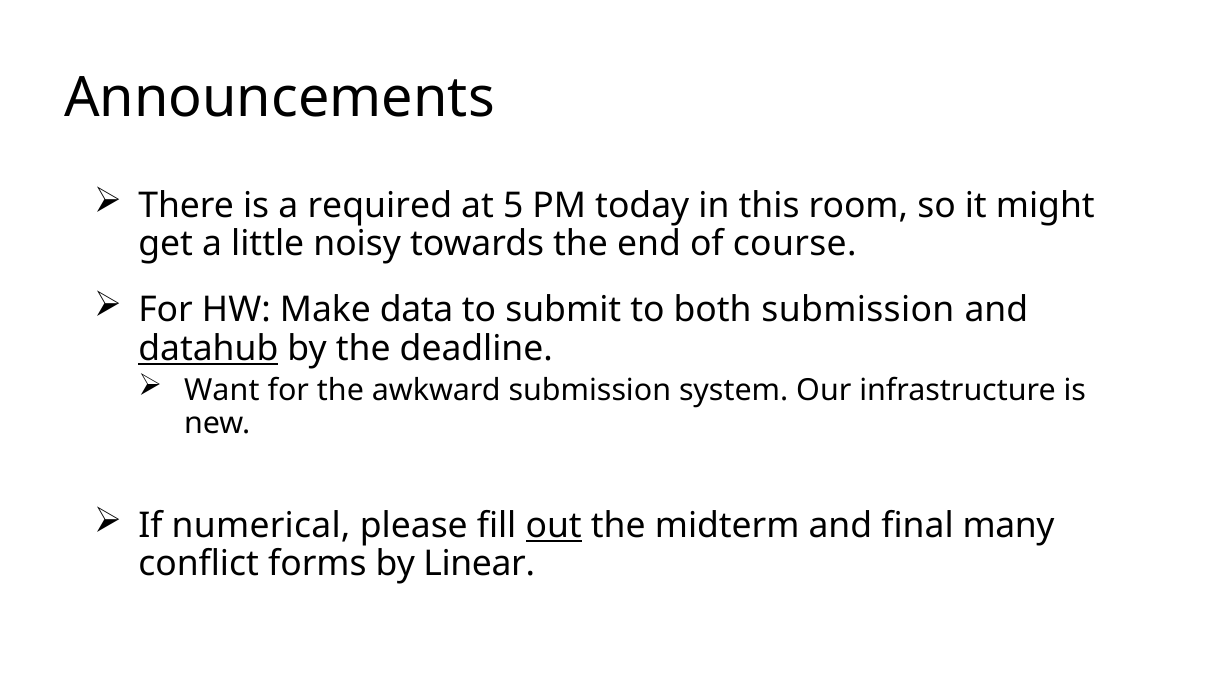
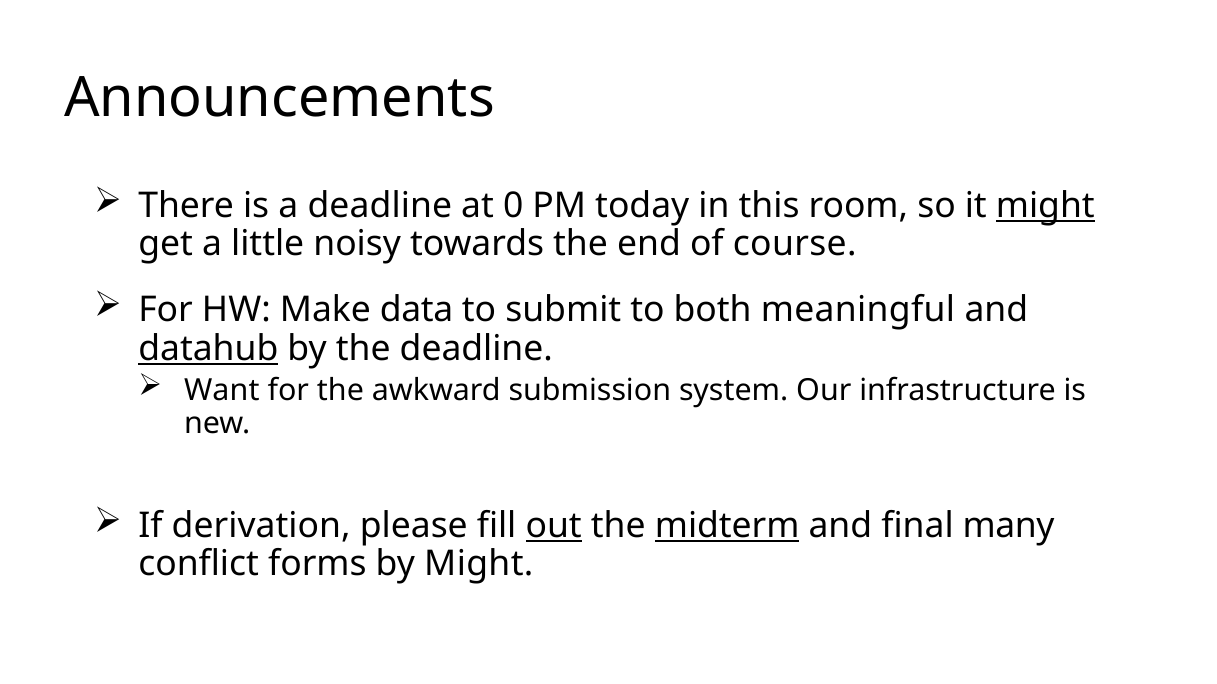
a required: required -> deadline (380, 206)
5: 5 -> 0 (513, 206)
might underline: none -> present (1045, 206)
both submission: submission -> meaningful (858, 310)
numerical: numerical -> derivation (261, 526)
midterm underline: none -> present (727, 526)
by Linear: Linear -> Might (479, 564)
